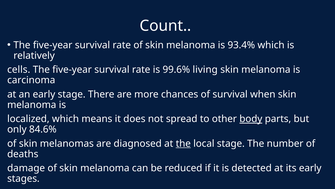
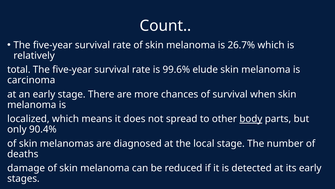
93.4%: 93.4% -> 26.7% (241, 45)
cells: cells -> total (19, 69)
living: living -> elude (205, 69)
84.6%: 84.6% -> 90.4% (43, 129)
the underline: present -> none (183, 143)
